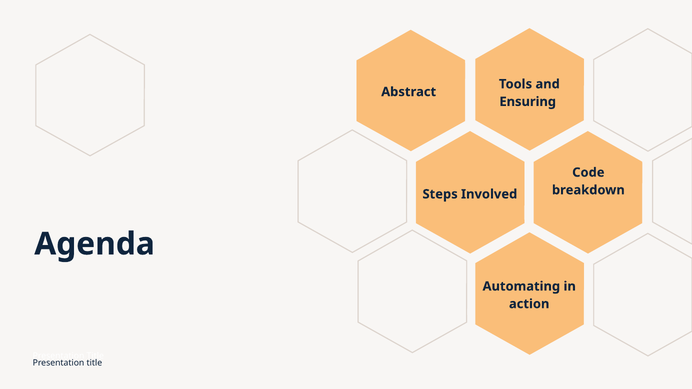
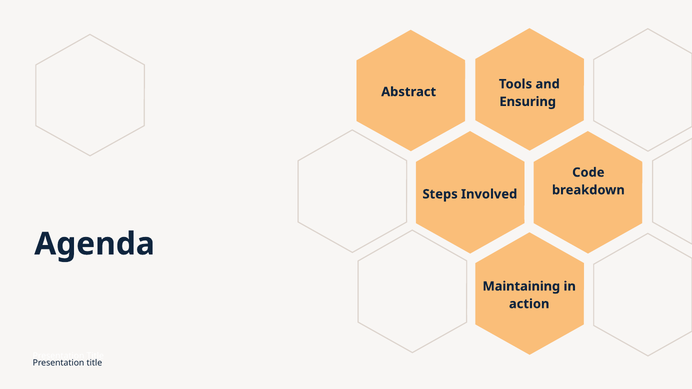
Automating: Automating -> Maintaining (521, 286)
